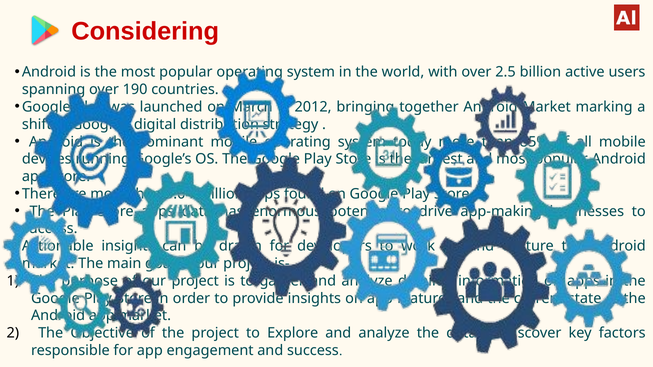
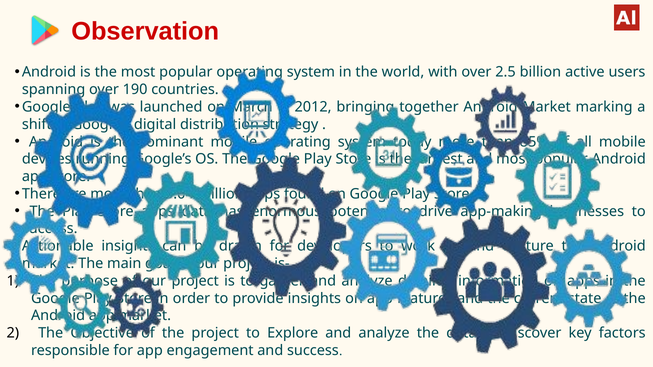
Considering: Considering -> Observation (145, 31)
